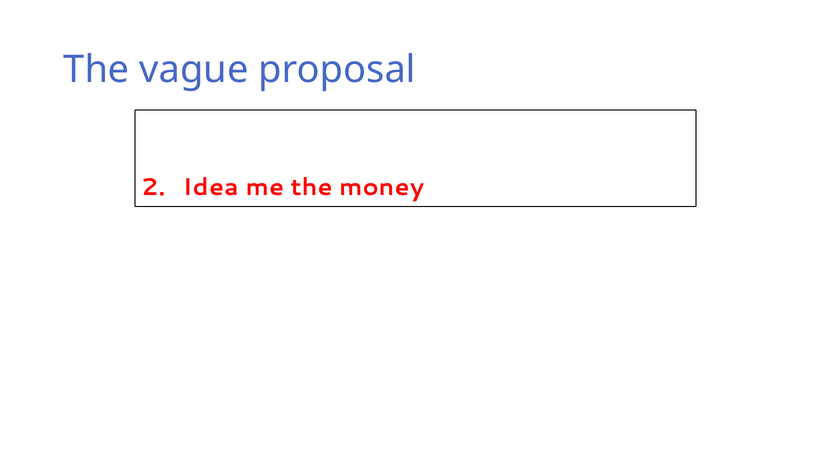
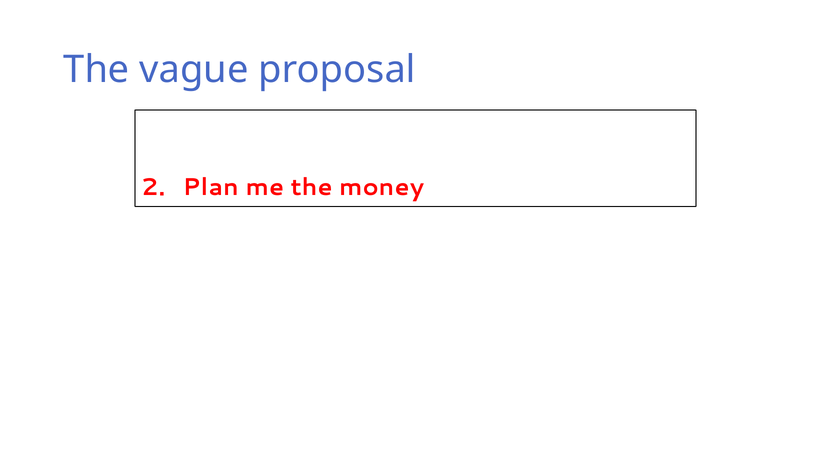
Idea: Idea -> Plan (211, 187)
